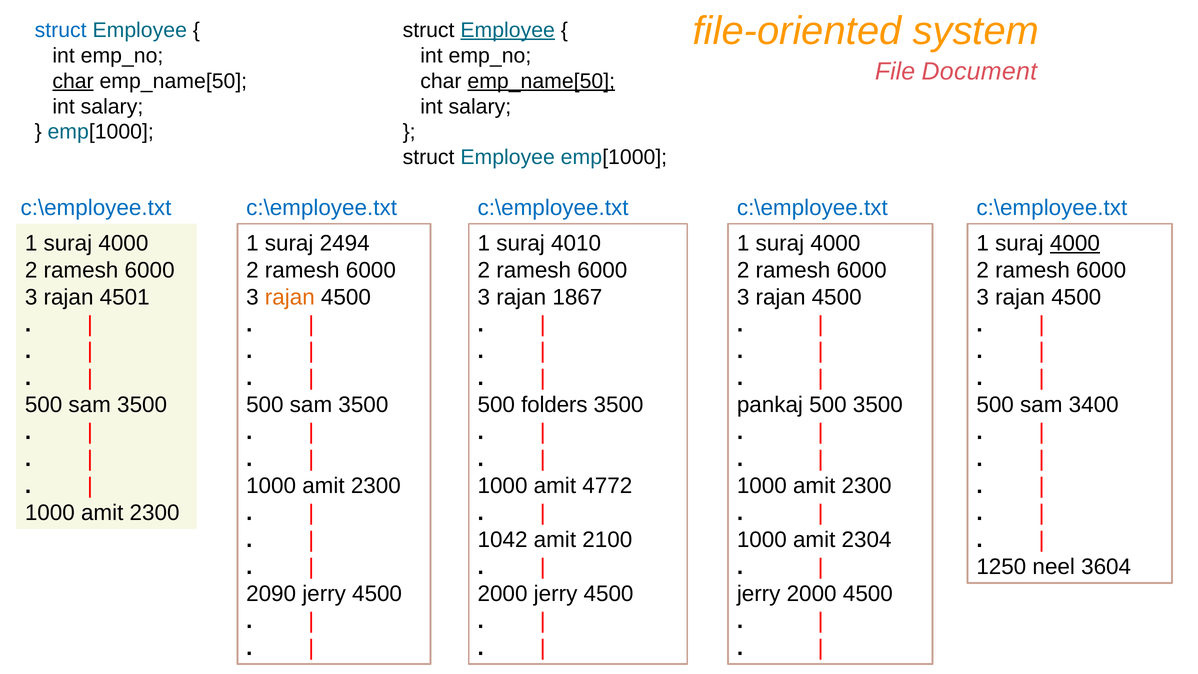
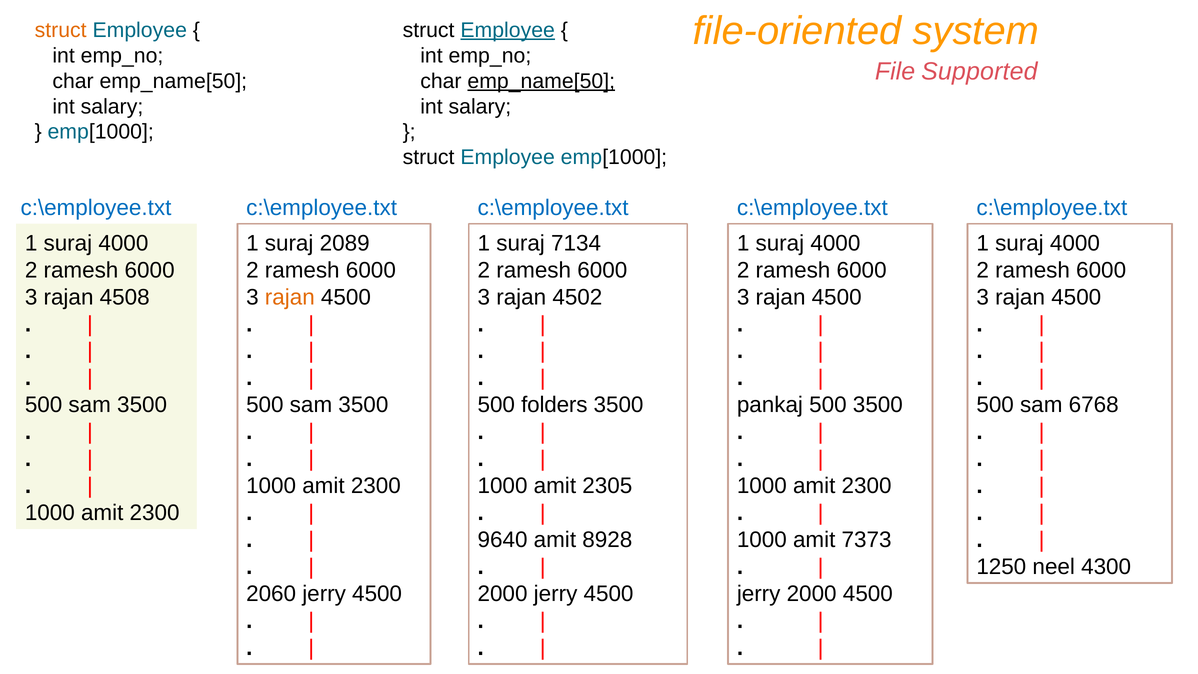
struct colour: blue -> orange (61, 30)
Document: Document -> Supported (979, 71)
char underline: present -> none (73, 81)
2494: 2494 -> 2089 (345, 243)
4010: 4010 -> 7134 (576, 243)
4000 underline: present -> none (1075, 243)
4501: 4501 -> 4508 (125, 297)
1867: 1867 -> 4502 (577, 297)
3400: 3400 -> 6768 (1094, 405)
4772: 4772 -> 2305 (607, 486)
1042: 1042 -> 9640 (503, 540)
2100: 2100 -> 8928 (607, 540)
2304: 2304 -> 7373 (867, 540)
3604: 3604 -> 4300 (1106, 567)
2090: 2090 -> 2060 (271, 594)
